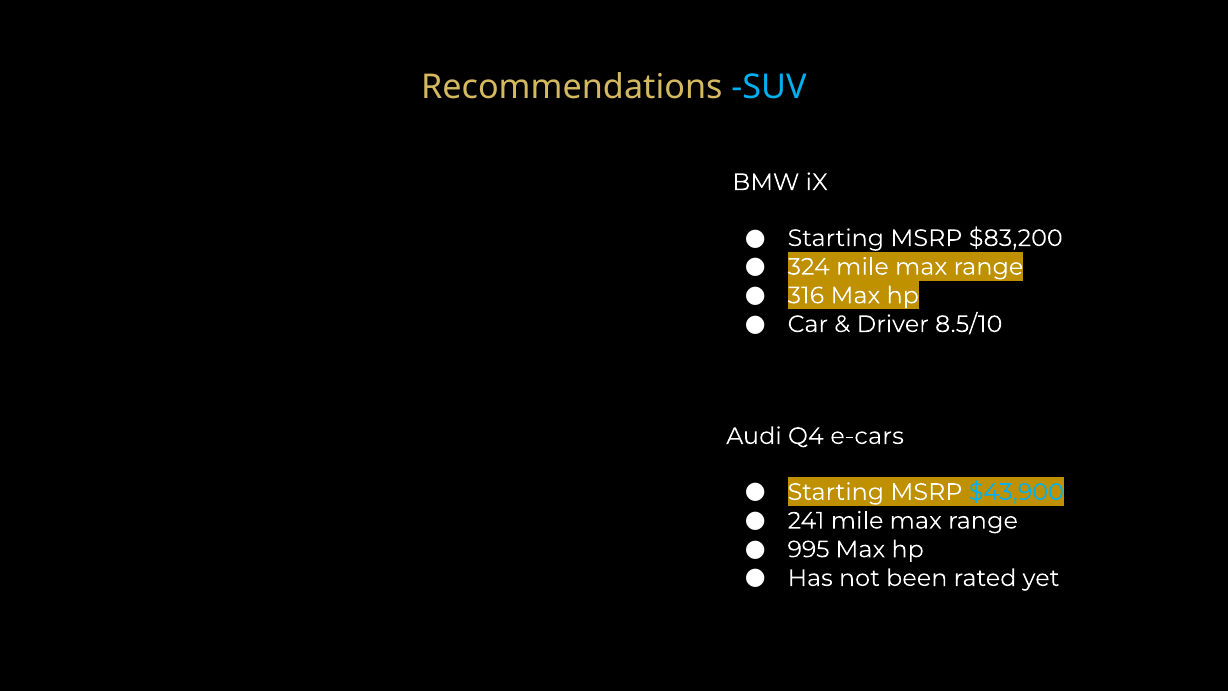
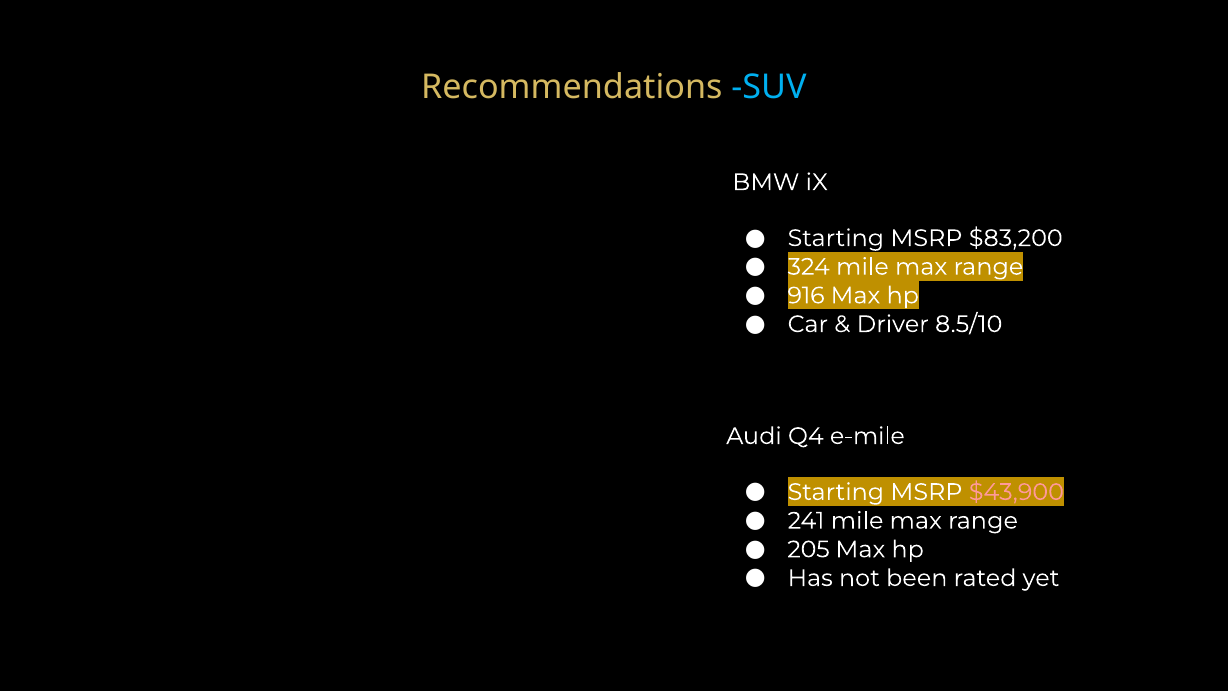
316: 316 -> 916 (806, 295)
e-cars: e-cars -> e-mile (867, 436)
$43,900 colour: light blue -> pink (1016, 492)
995: 995 -> 205 (809, 549)
